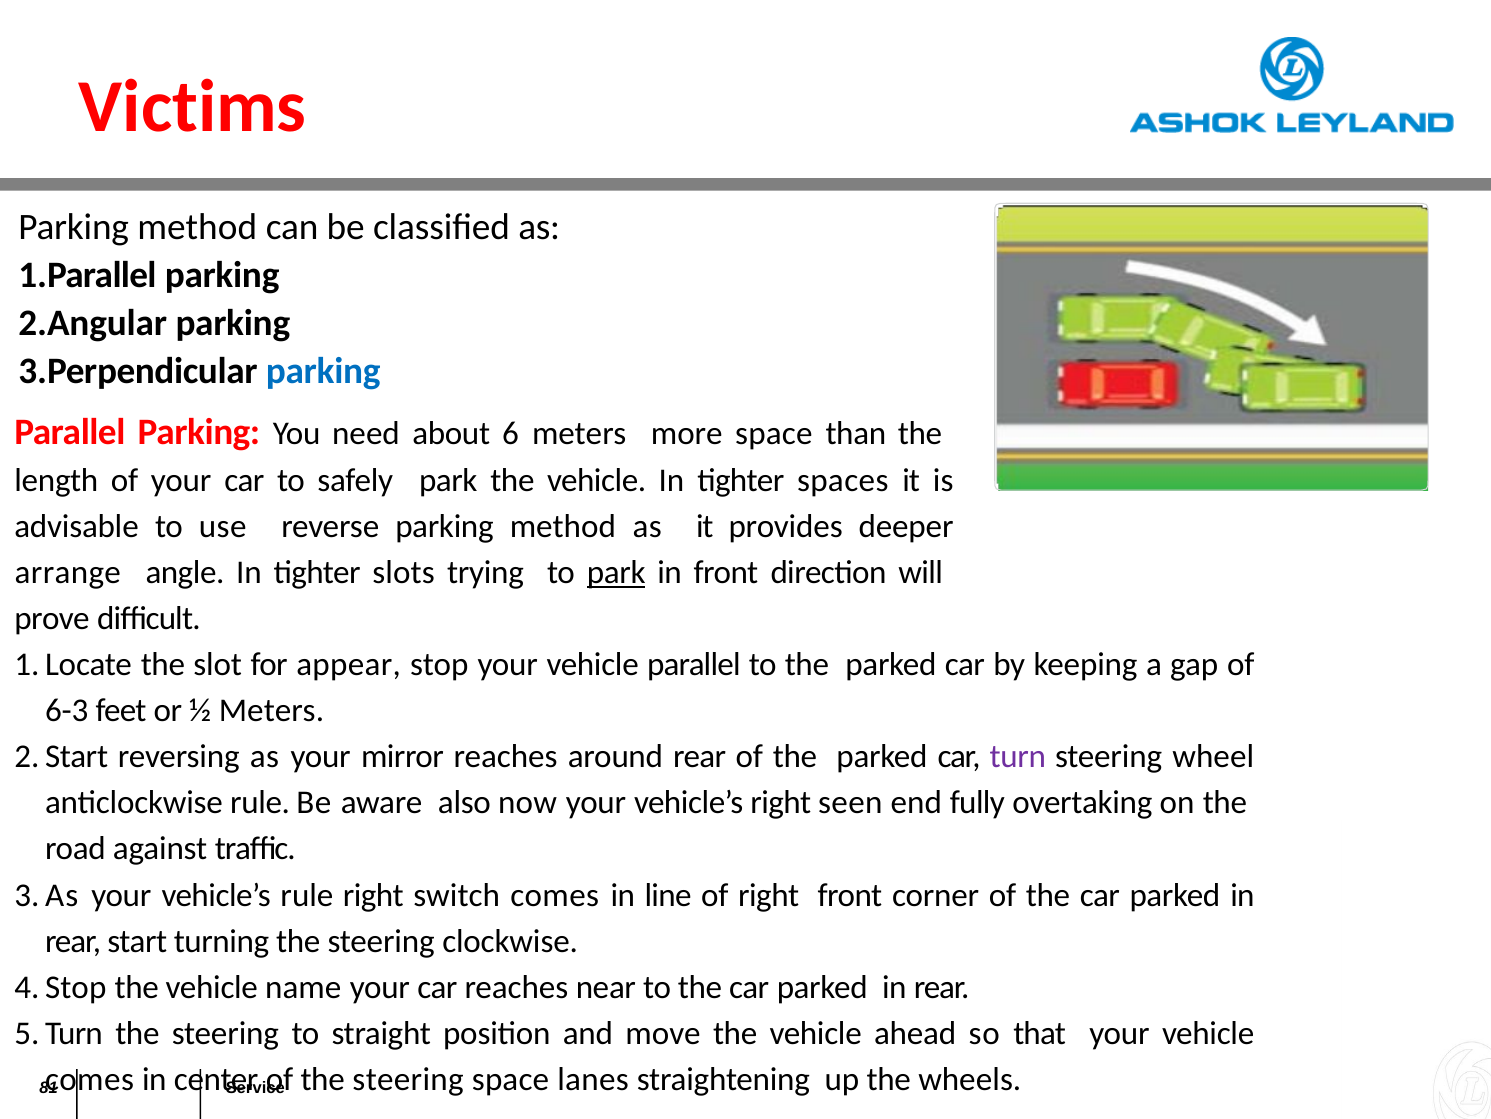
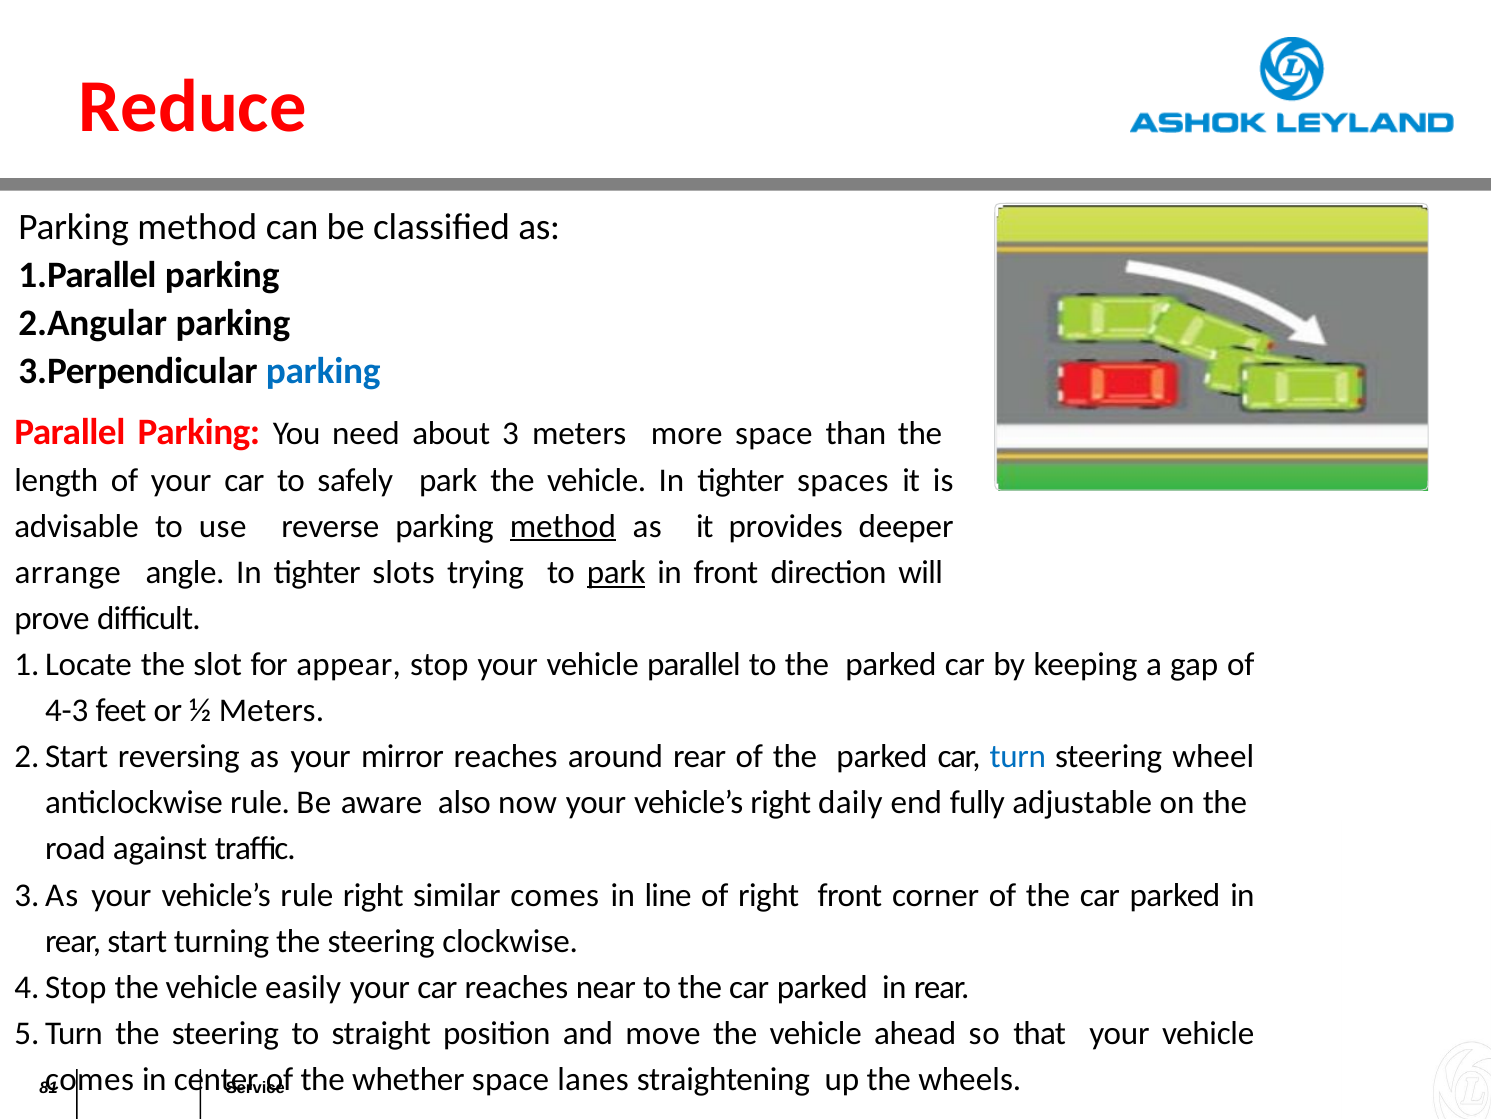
Victims: Victims -> Reduce (193, 107)
6: 6 -> 3 (511, 433)
method underline: none -> present (563, 526)
6-3: 6-3 -> 4-3 (67, 710)
turn colour: purple -> blue (1018, 756)
seen: seen -> daily (850, 802)
overtaking: overtaking -> adjustable (1082, 802)
switch: switch -> similar (457, 895)
name: name -> easily (303, 987)
of the steering: steering -> whether (408, 1079)
